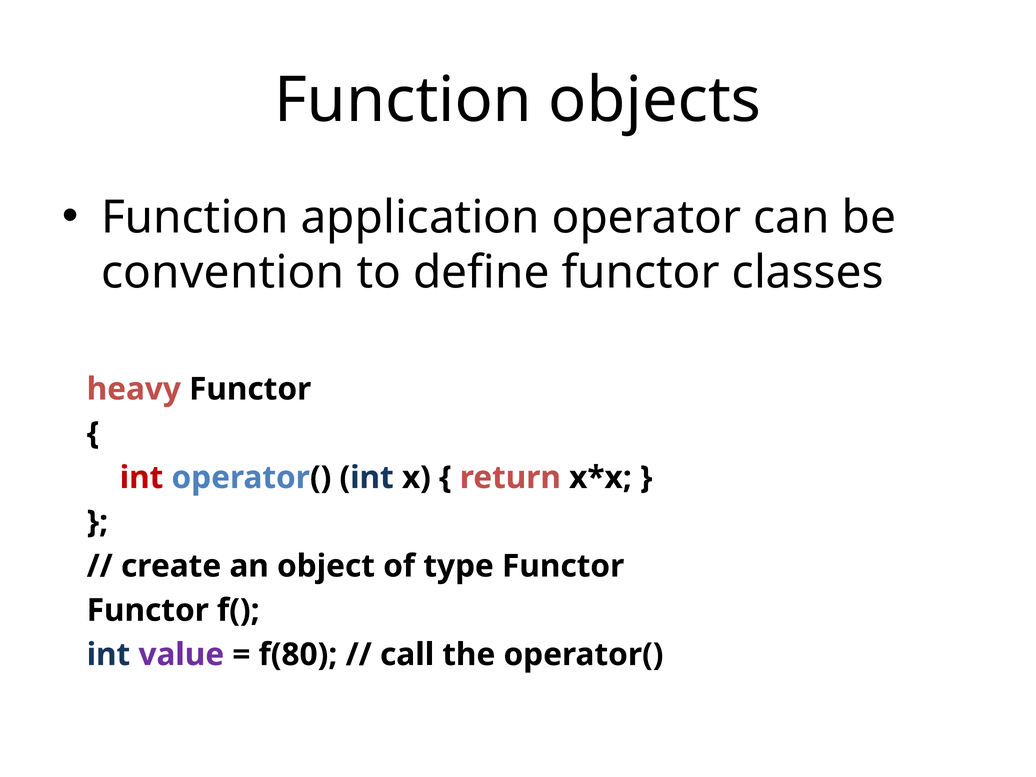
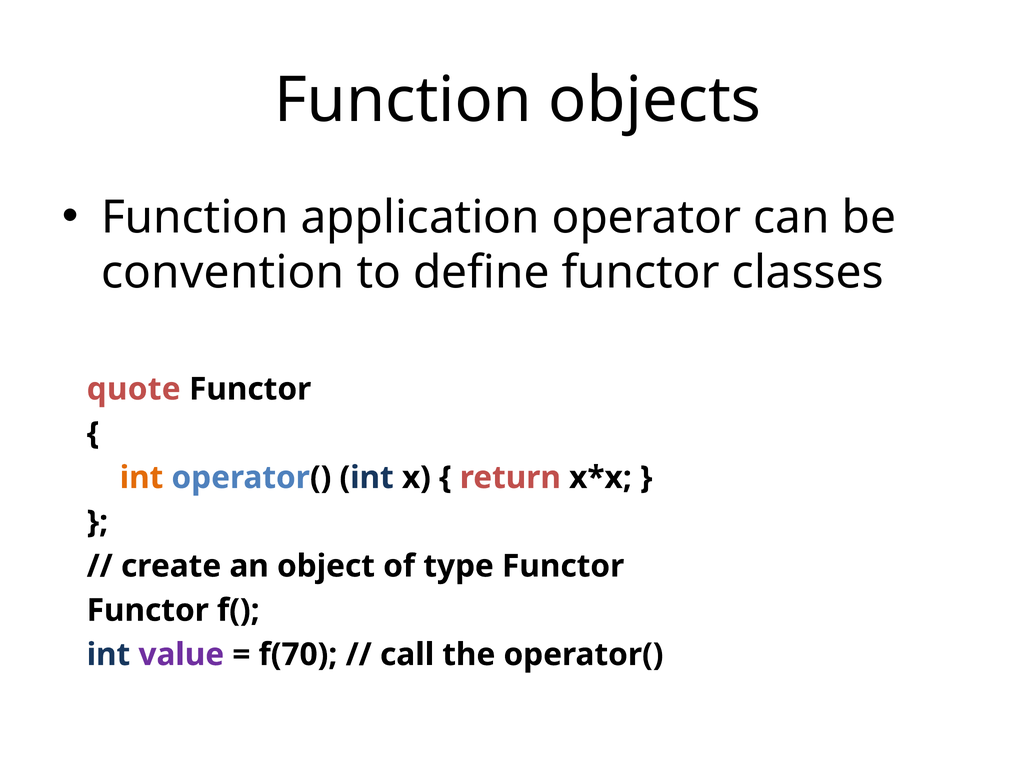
heavy: heavy -> quote (134, 389)
int colour: red -> orange (141, 478)
f(80: f(80 -> f(70 (298, 655)
